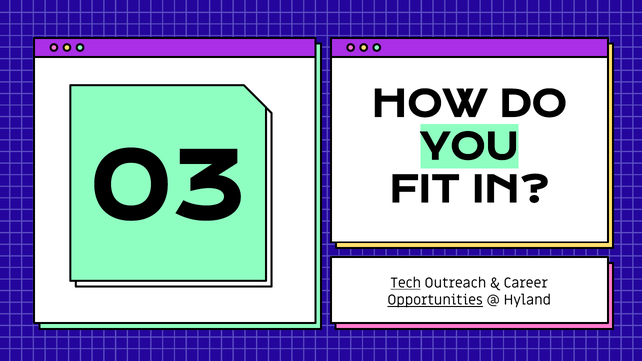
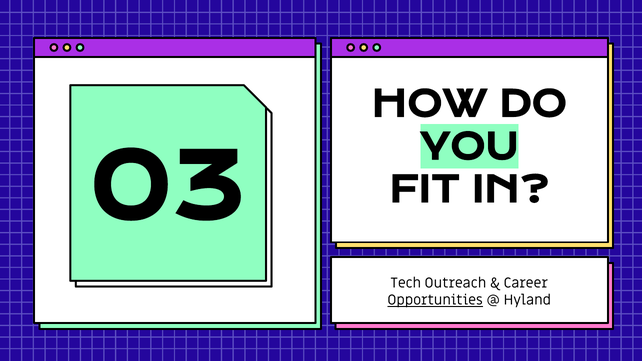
Tech underline: present -> none (406, 283)
